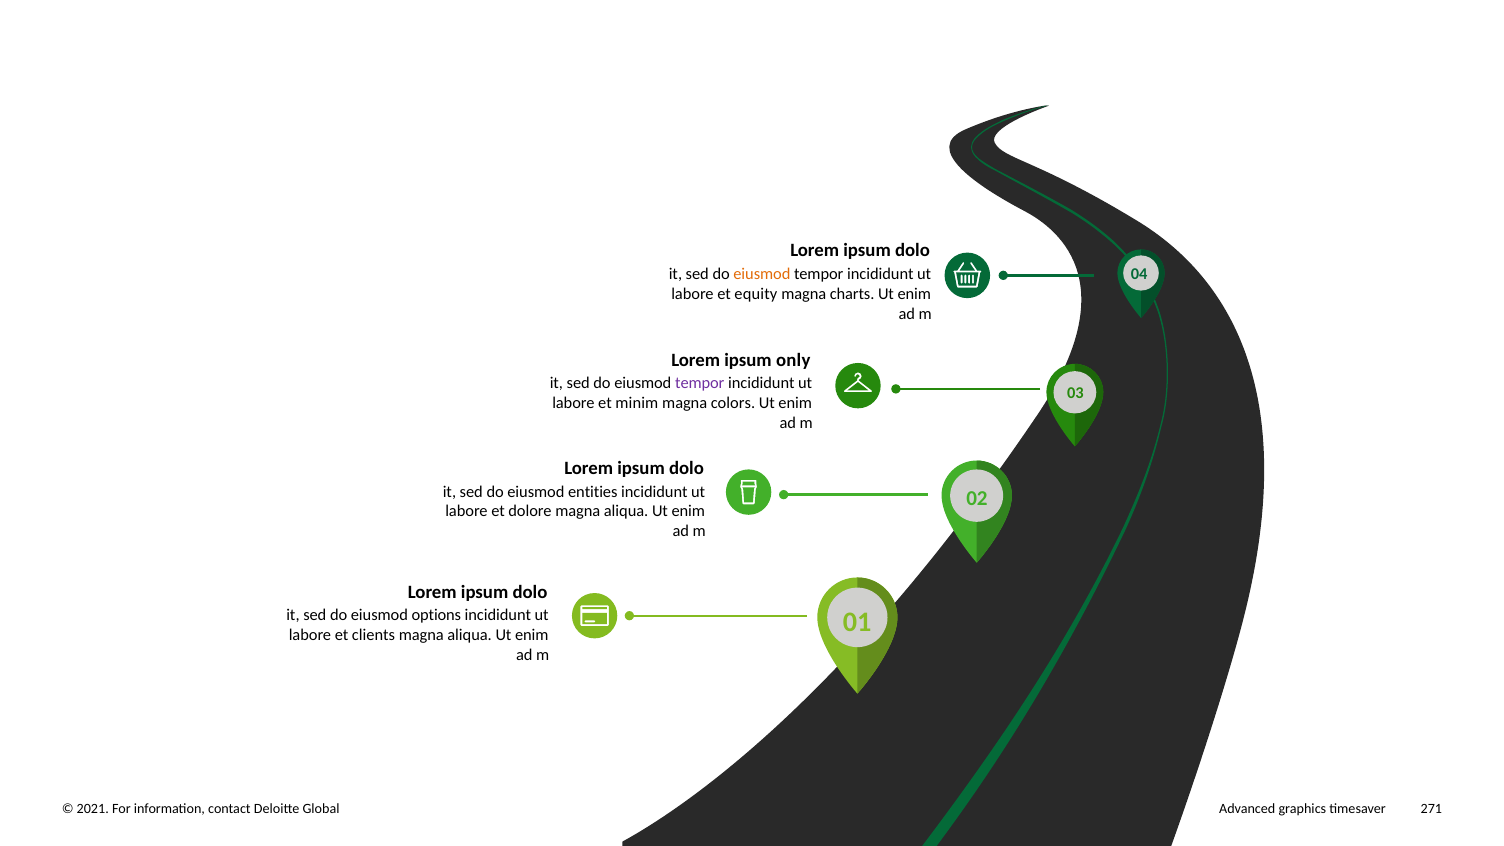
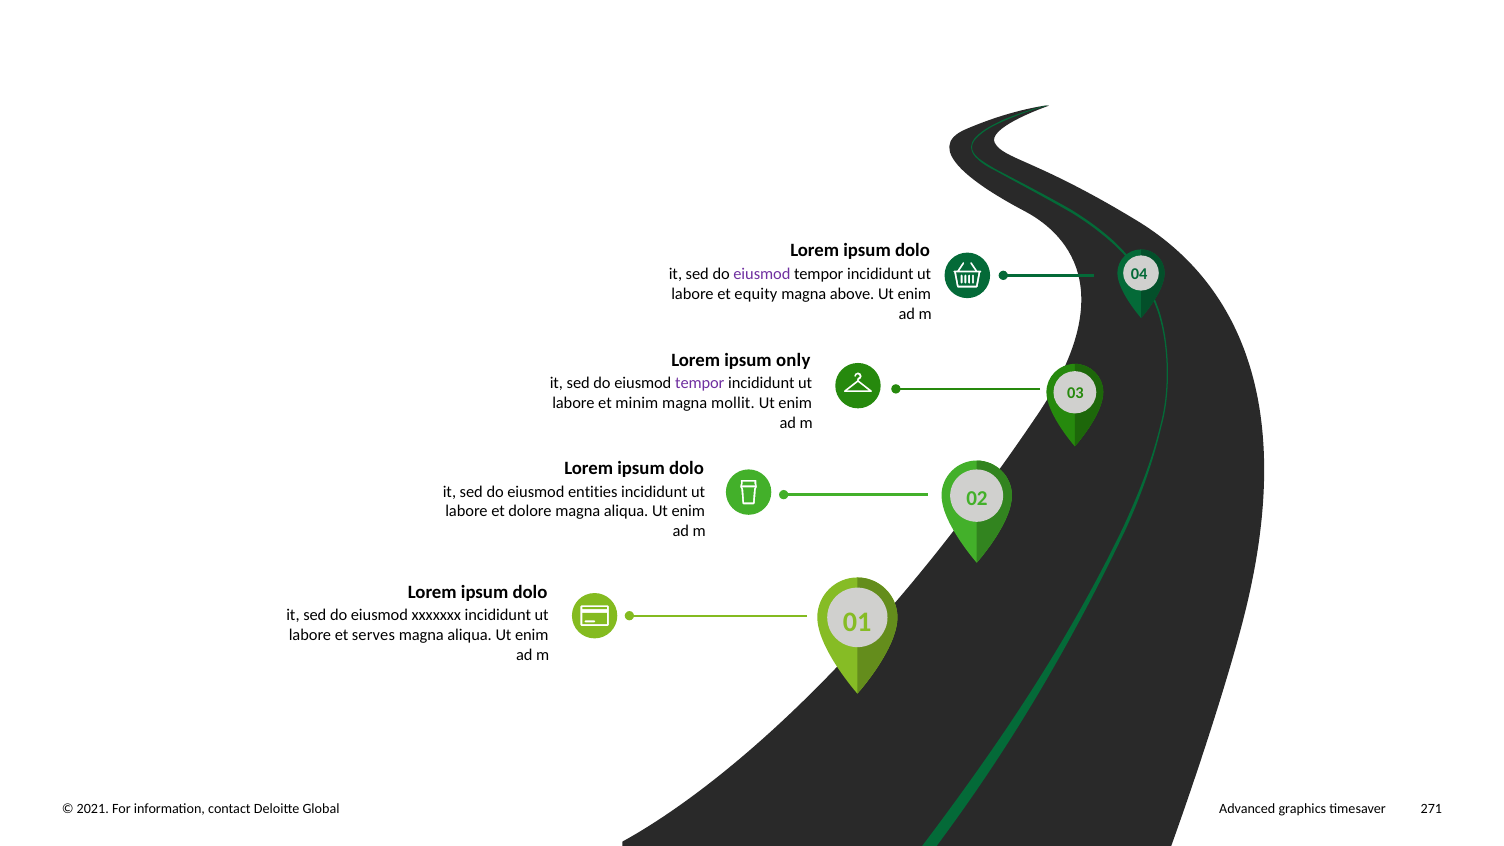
eiusmod colour: orange -> purple (762, 274)
charts: charts -> above (852, 294)
colors: colors -> mollit (733, 403)
options: options -> xxxxxxx (436, 616)
clients: clients -> serves (373, 635)
